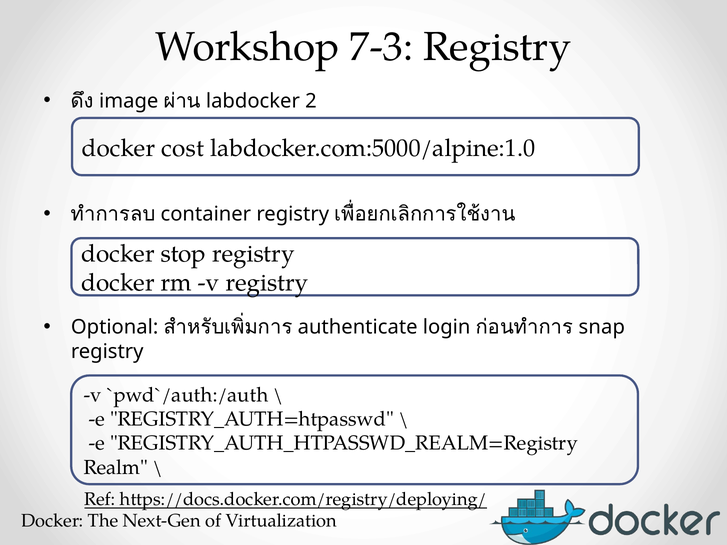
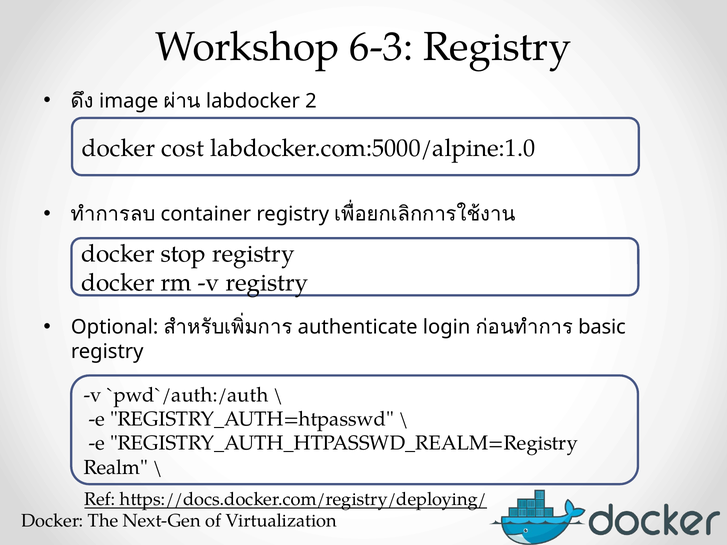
7-3: 7-3 -> 6-3 (381, 47)
snap: snap -> basic (602, 327)
